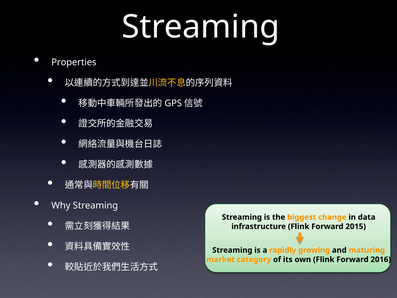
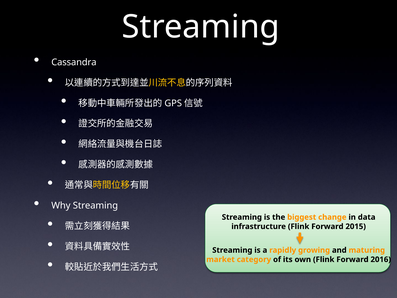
Properties: Properties -> Cassandra (74, 62)
